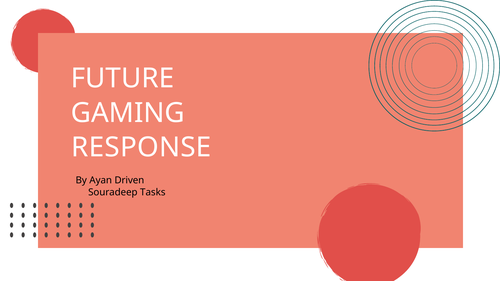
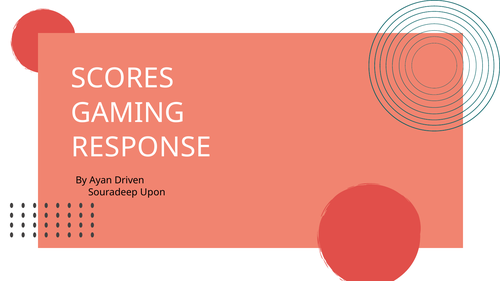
FUTURE: FUTURE -> SCORES (122, 79)
Tasks: Tasks -> Upon (153, 193)
